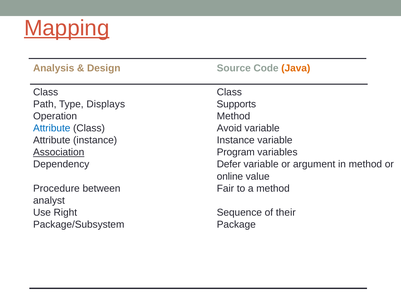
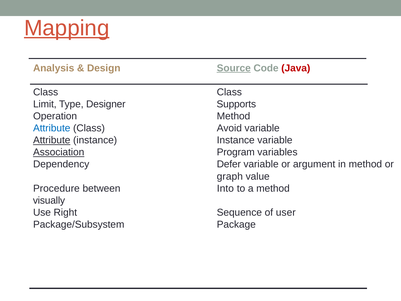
Source underline: none -> present (234, 68)
Java colour: orange -> red (296, 68)
Path: Path -> Limit (45, 104)
Displays: Displays -> Designer (106, 104)
Attribute underline: none -> present (52, 140)
online: online -> graph (230, 176)
Fair: Fair -> Into (225, 188)
analyst: analyst -> visually (49, 200)
their: their -> user (286, 212)
